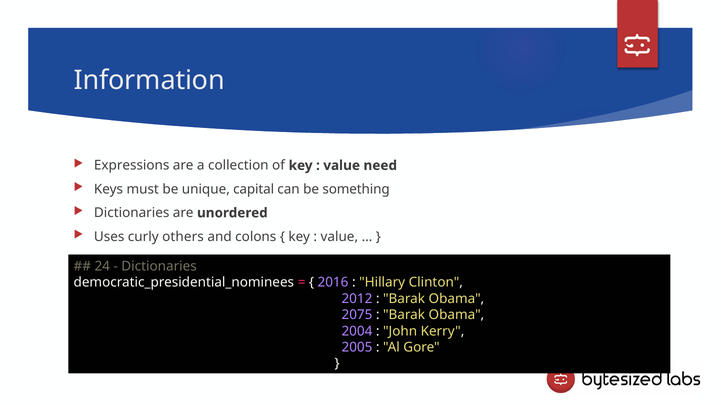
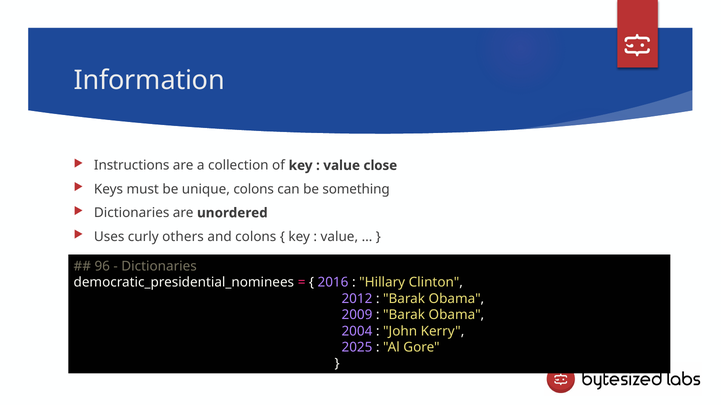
Expressions: Expressions -> Instructions (132, 166)
need: need -> close (380, 166)
unique capital: capital -> colons (254, 189)
24: 24 -> 96 (102, 267)
2075: 2075 -> 2009 (357, 315)
2005: 2005 -> 2025 (357, 348)
